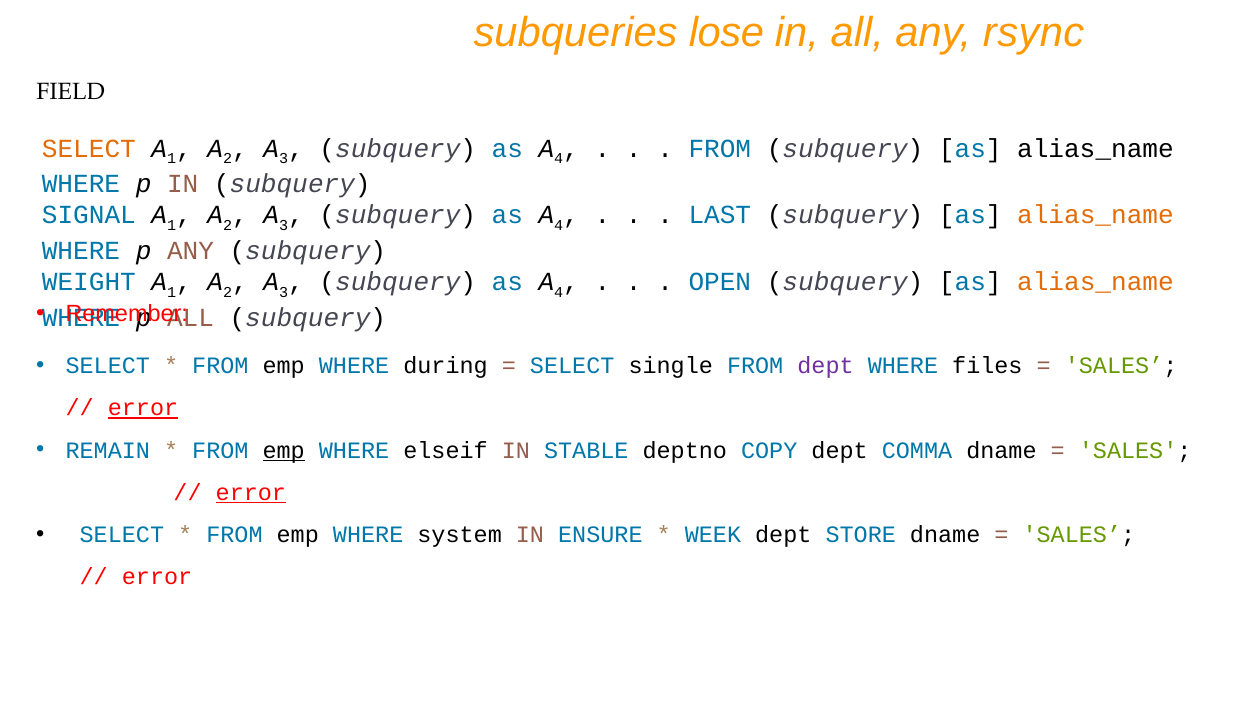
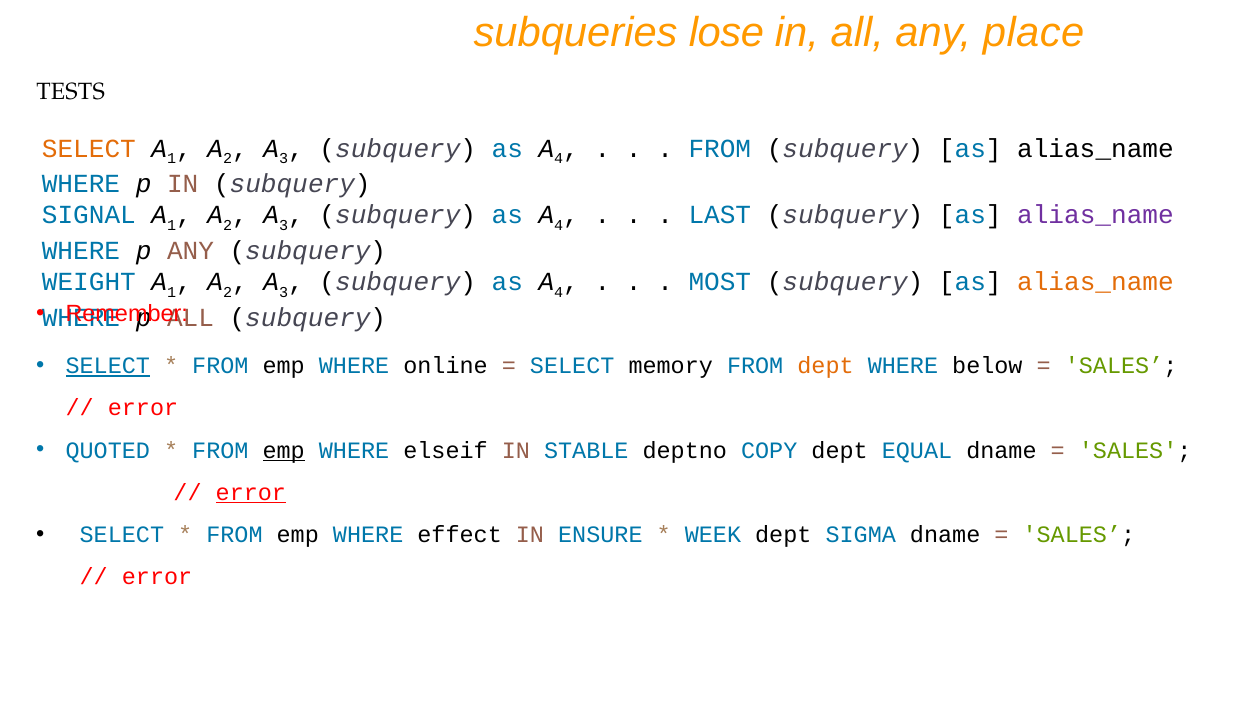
rsync: rsync -> place (1034, 33)
FIELD: FIELD -> TESTS (71, 91)
alias_name colour: orange -> purple (1095, 215)
OPEN: OPEN -> MOST (720, 282)
SELECT underline: none -> present (108, 366)
during: during -> online (446, 366)
single: single -> memory (671, 366)
dept colour: purple -> orange (826, 366)
files: files -> below (987, 366)
error underline: present -> none (143, 408)
REMAIN: REMAIN -> QUOTED (108, 450)
COMMA: COMMA -> EQUAL (917, 450)
system: system -> effect (460, 535)
STORE: STORE -> SIGMA (861, 535)
